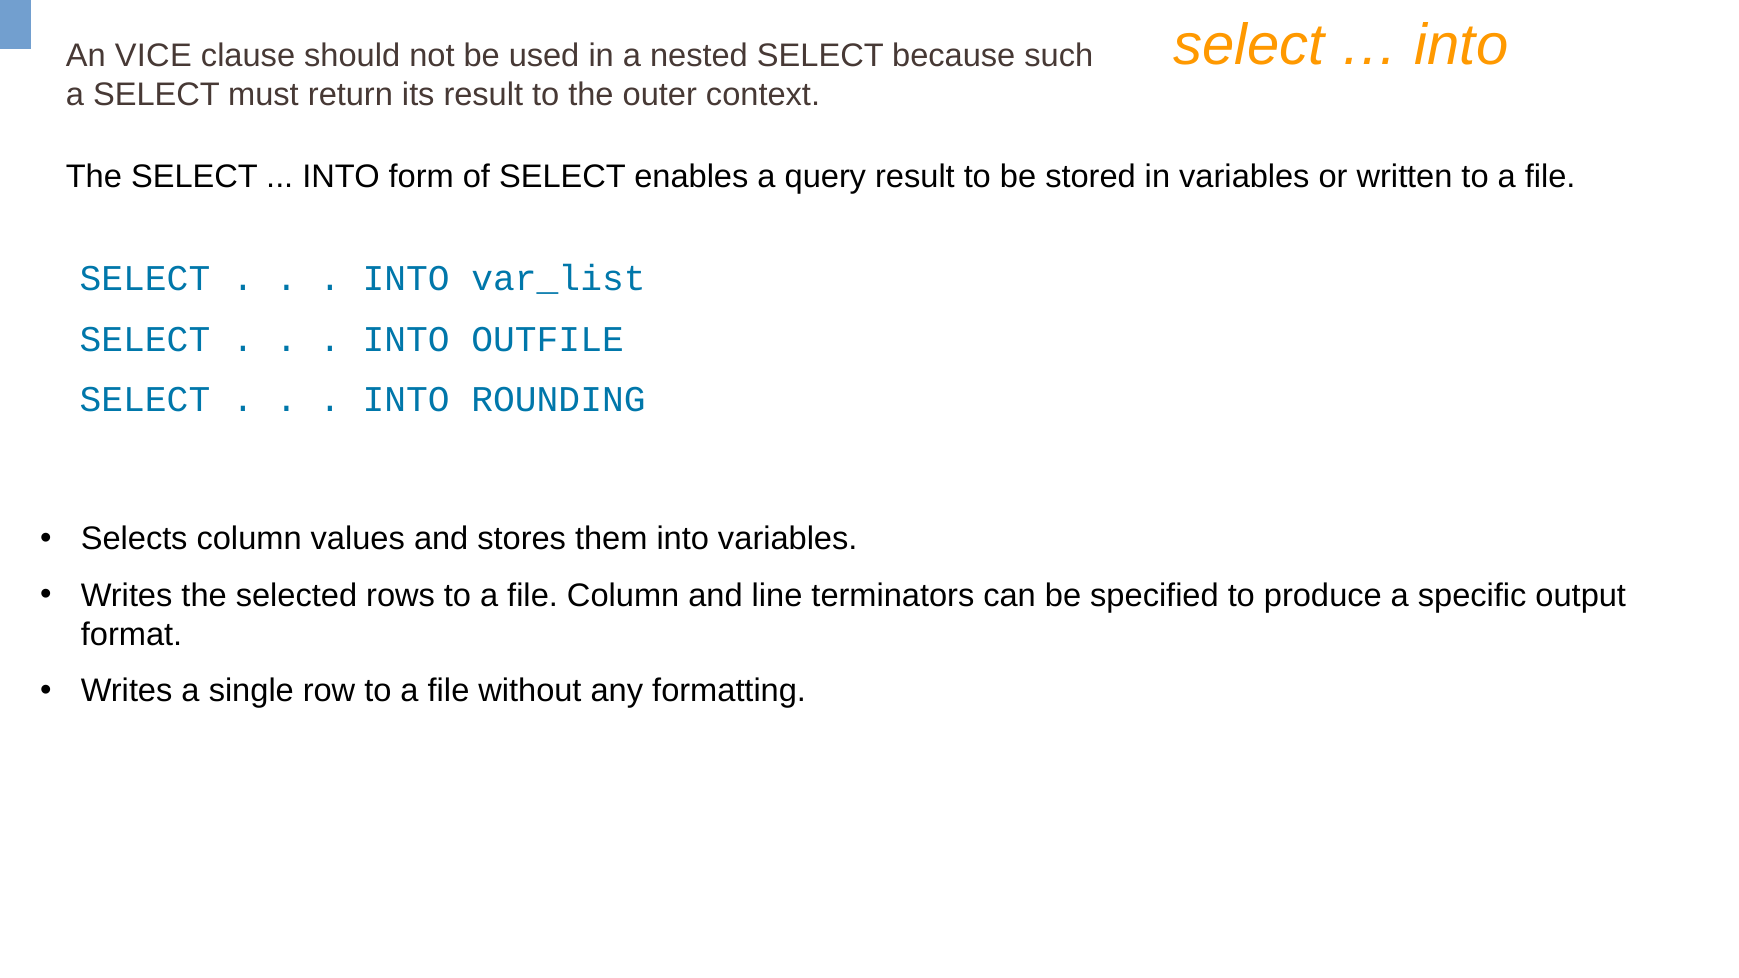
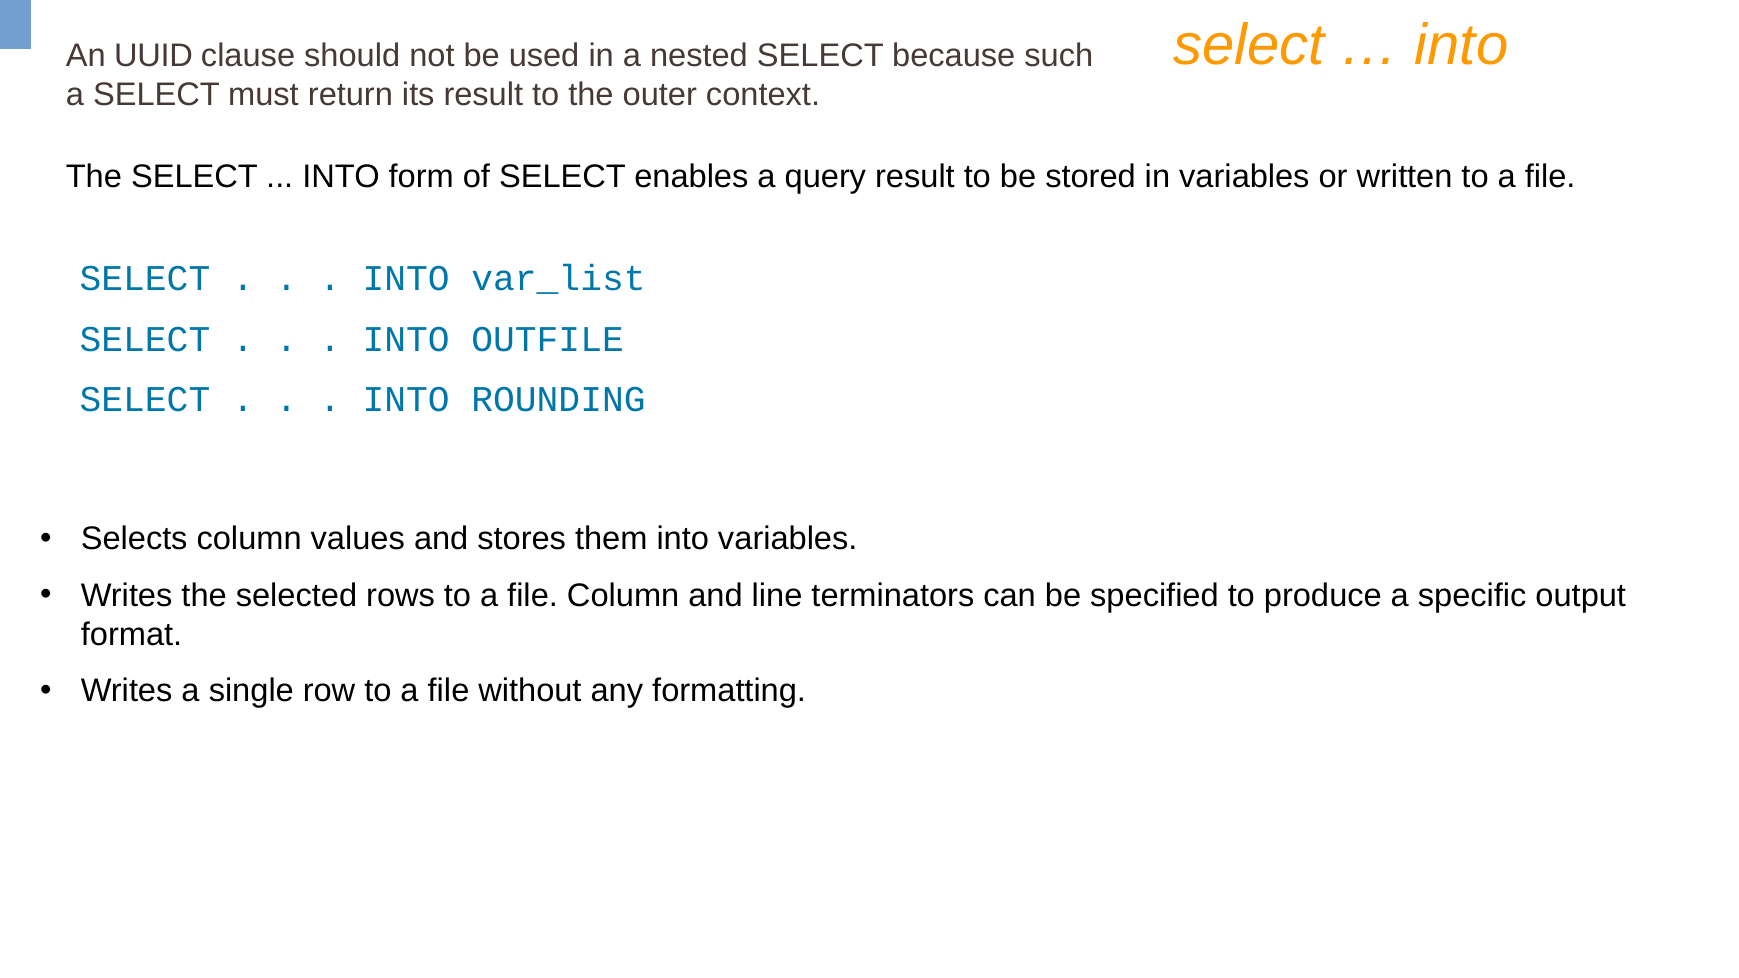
VICE: VICE -> UUID (154, 56)
